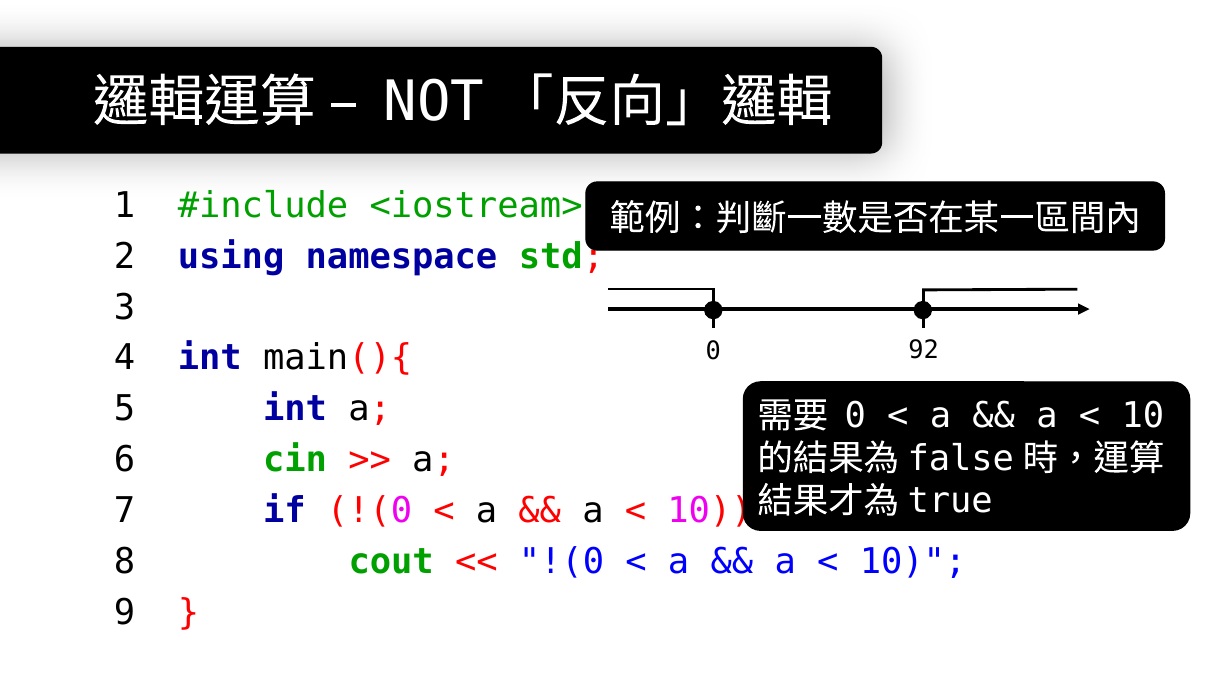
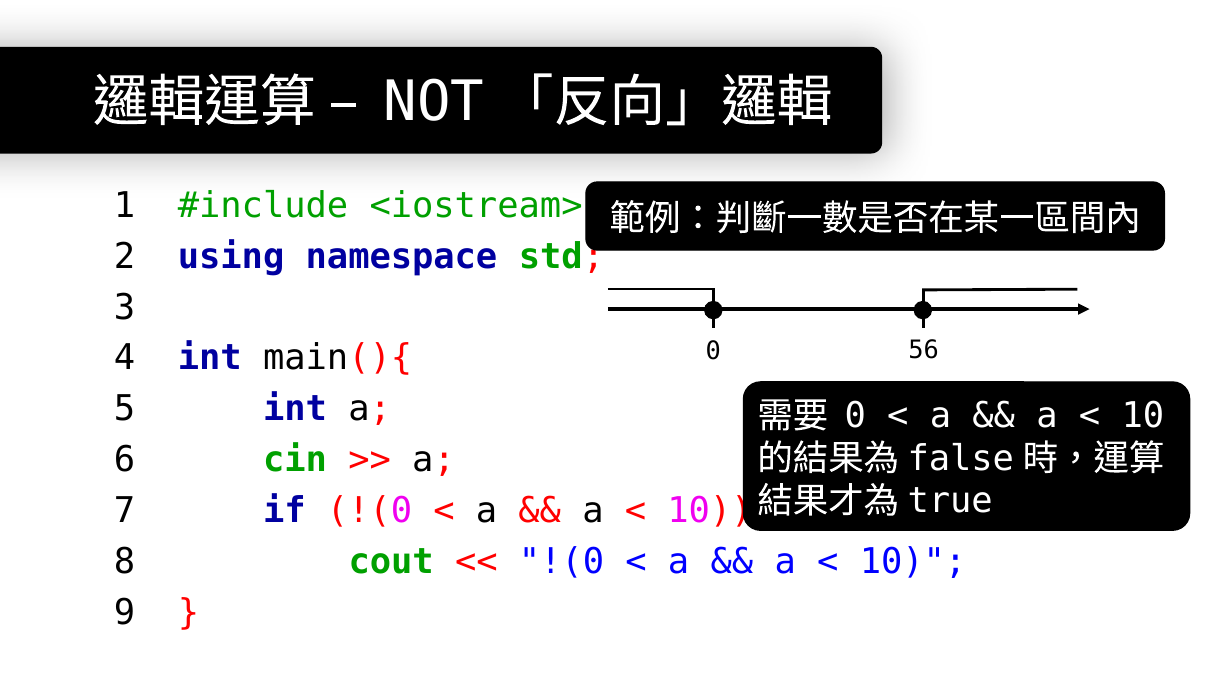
92: 92 -> 56 (924, 350)
